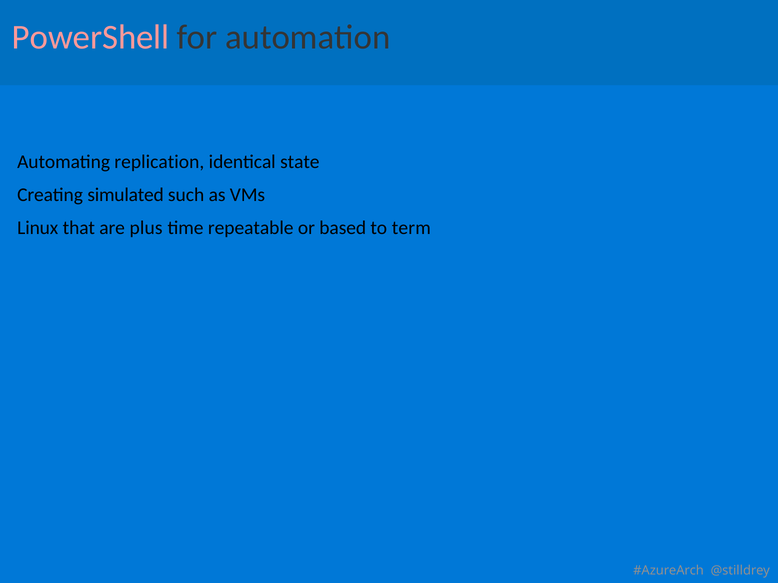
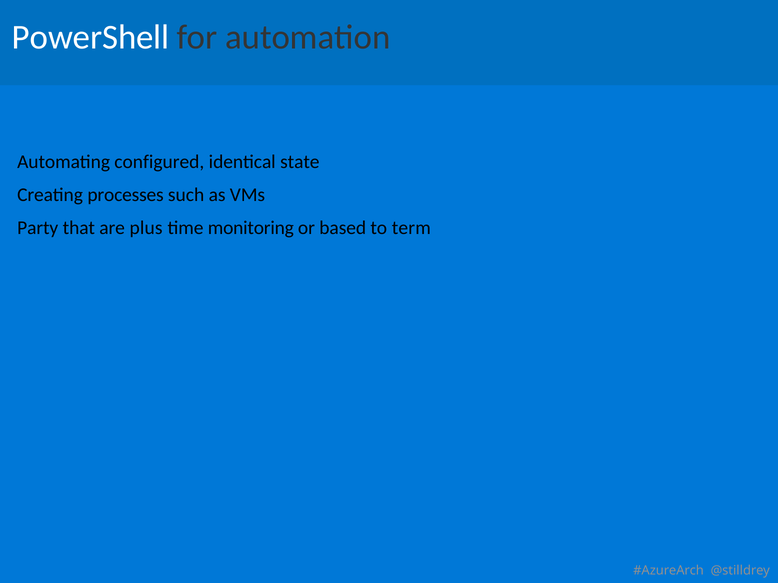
PowerShell colour: pink -> white (91, 37)
replication: replication -> configured (159, 162)
simulated: simulated -> processes (126, 195)
Linux: Linux -> Party (38, 228)
repeatable: repeatable -> monitoring (251, 228)
